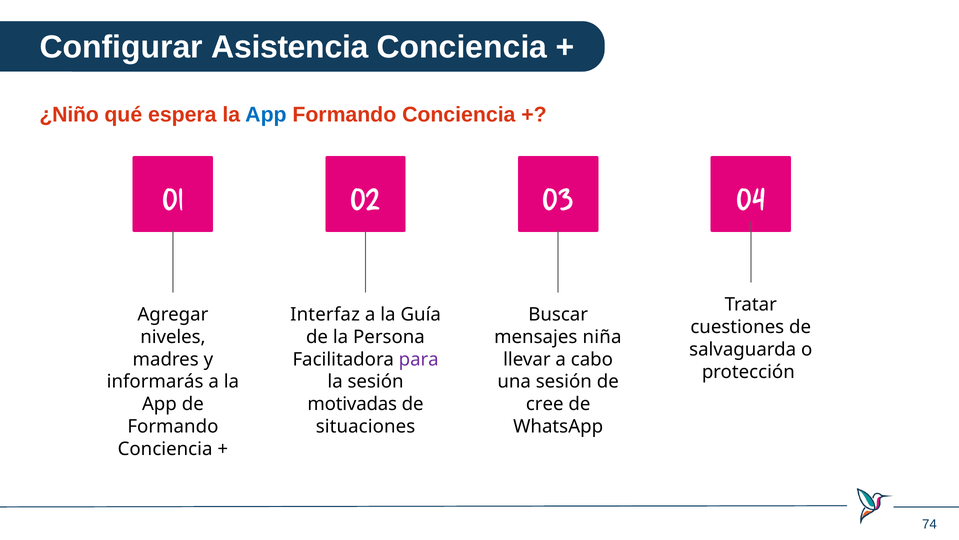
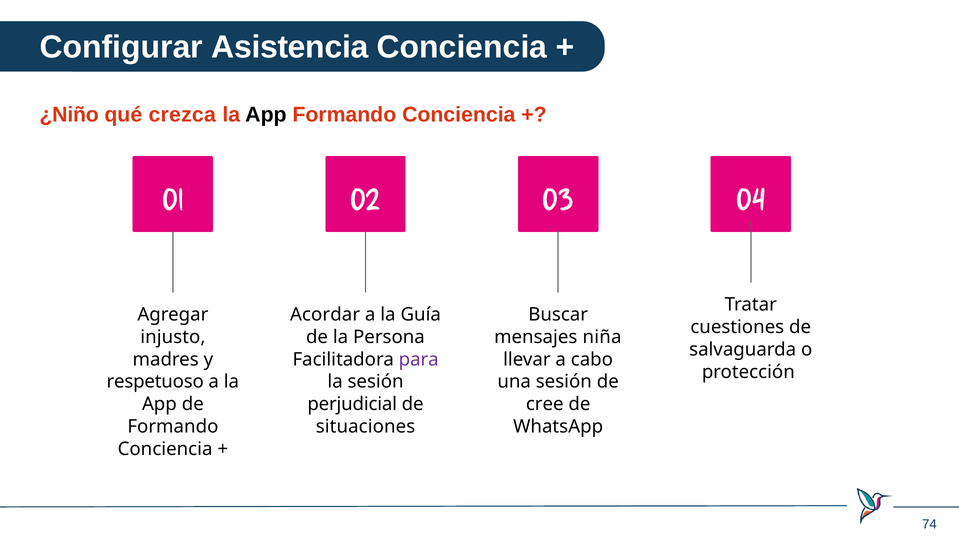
espera: espera -> crezca (182, 114)
App colour: blue -> black (266, 114)
Interfaz: Interfaz -> Acordar (325, 314)
niveles: niveles -> injusto (173, 337)
informarás: informarás -> respetuoso (155, 381)
motivadas: motivadas -> perjudicial (352, 404)
